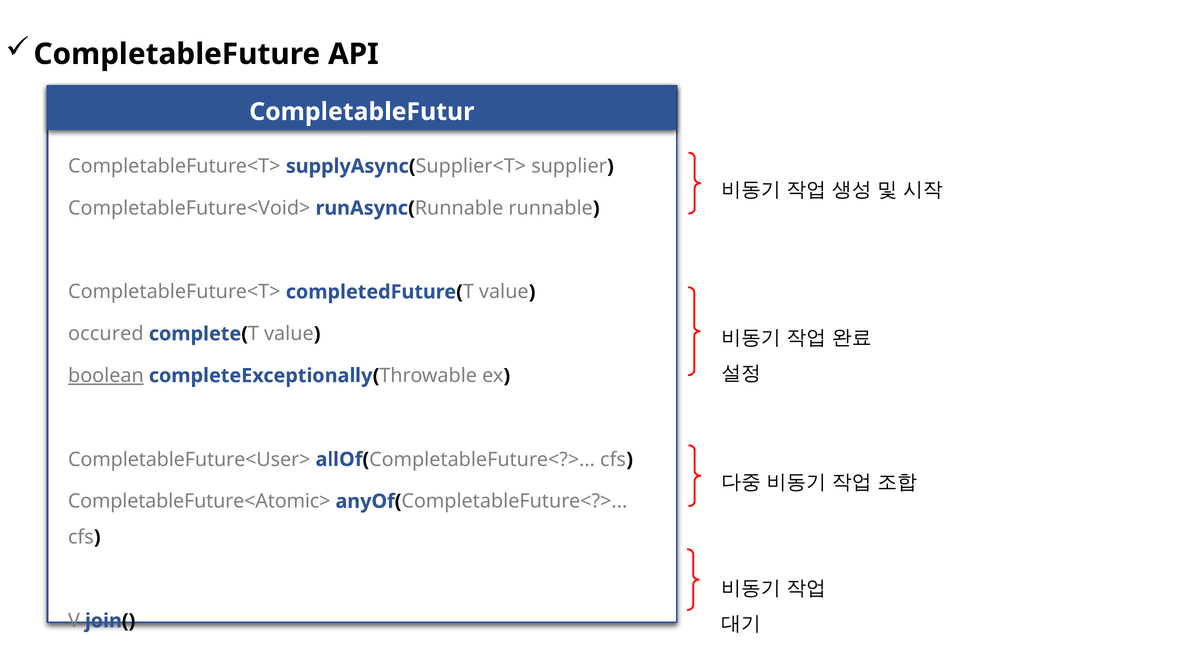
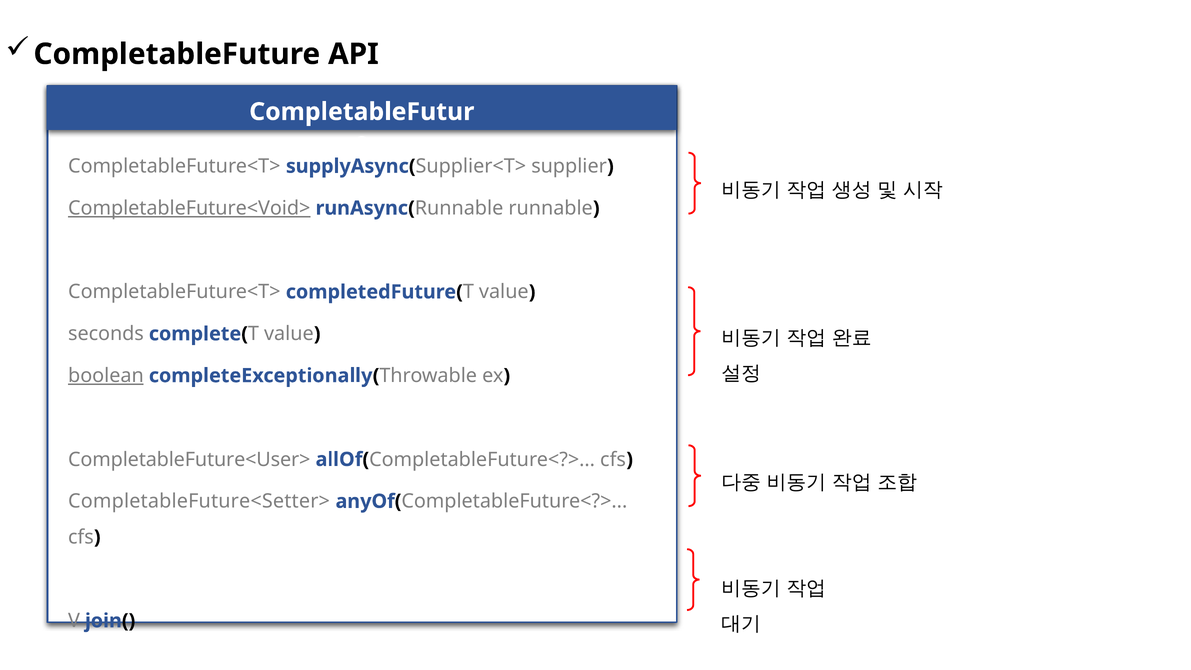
CompletableFuture<Void> underline: none -> present (189, 208)
occured: occured -> seconds (106, 334)
CompletableFuture<Atomic>: CompletableFuture<Atomic> -> CompletableFuture<Setter> (199, 501)
